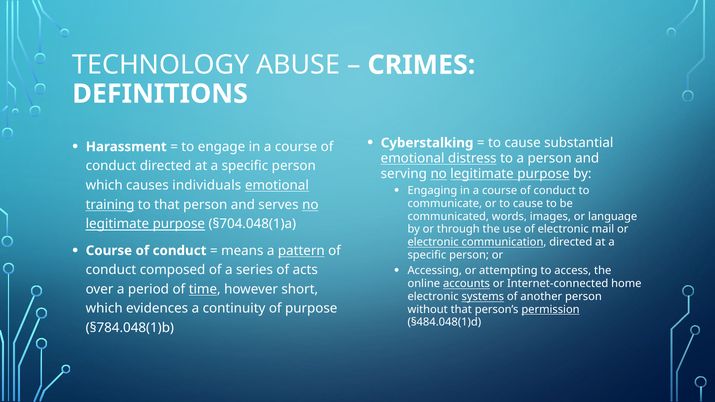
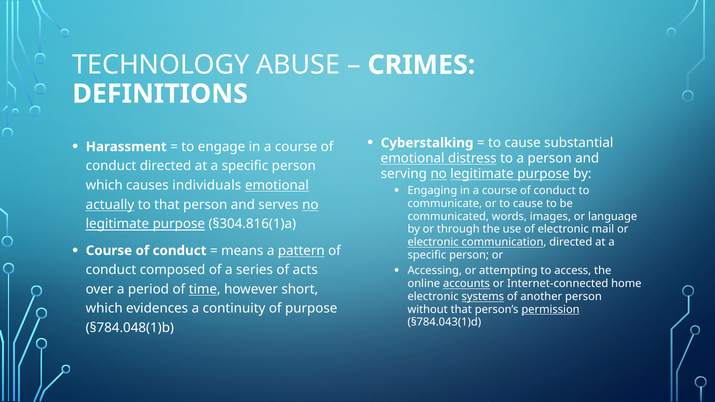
training: training -> actually (110, 205)
§704.048(1)a: §704.048(1)a -> §304.816(1)a (252, 224)
§484.048(1)d: §484.048(1)d -> §784.043(1)d (444, 322)
